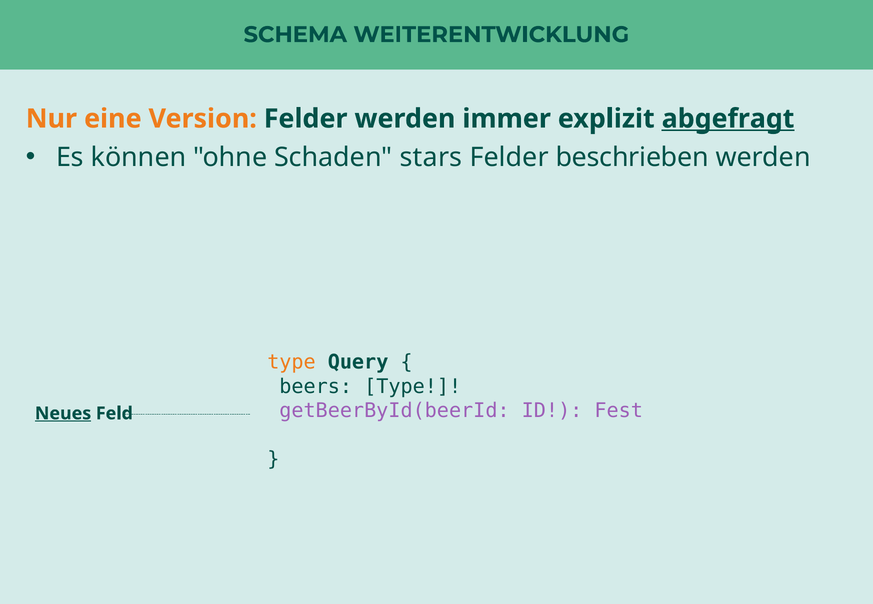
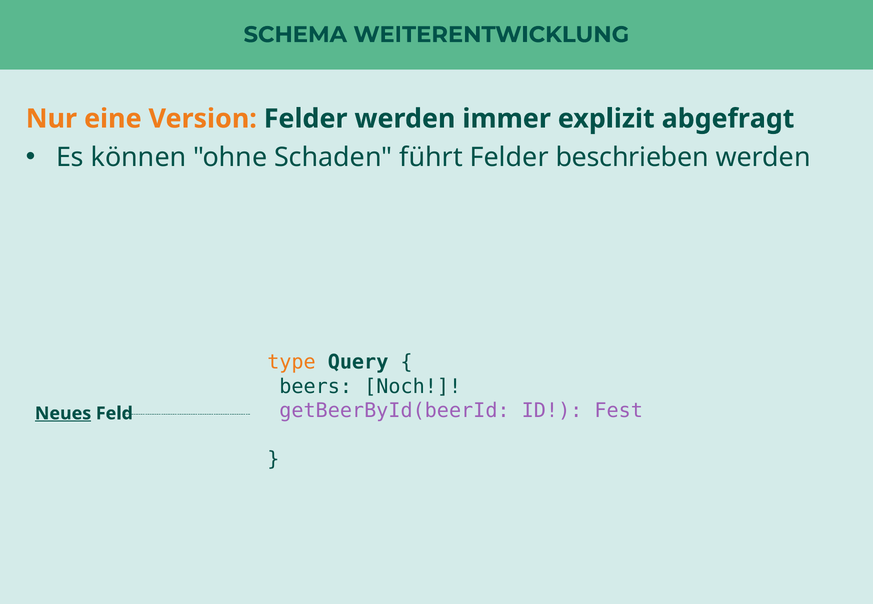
abgefragt underline: present -> none (728, 119)
stars: stars -> führt (431, 157)
beers Type: Type -> Noch (413, 387)
